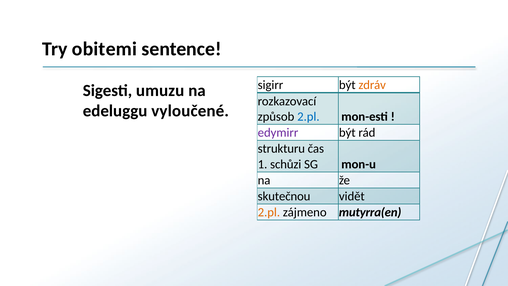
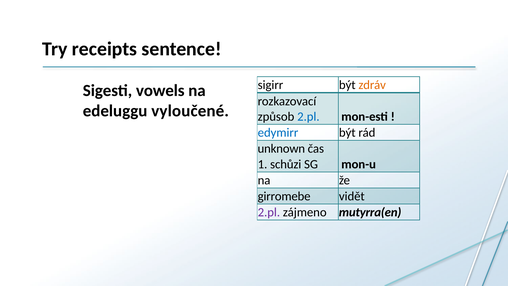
obitemi: obitemi -> receipts (105, 49)
umuzu: umuzu -> vowels (160, 90)
edymirr colour: purple -> blue (278, 133)
strukturu: strukturu -> unknown (281, 149)
skutečnou: skutečnou -> girromebe (284, 196)
2.pl colour: orange -> purple (269, 212)
